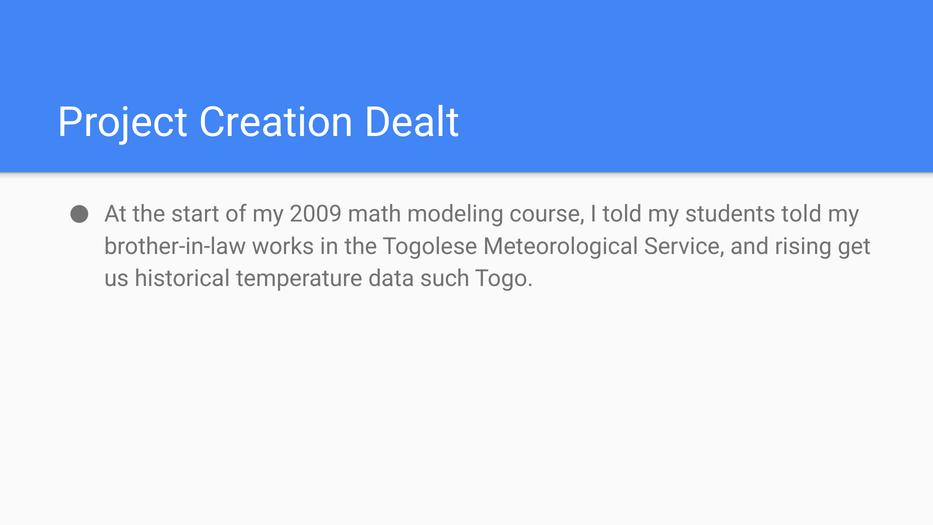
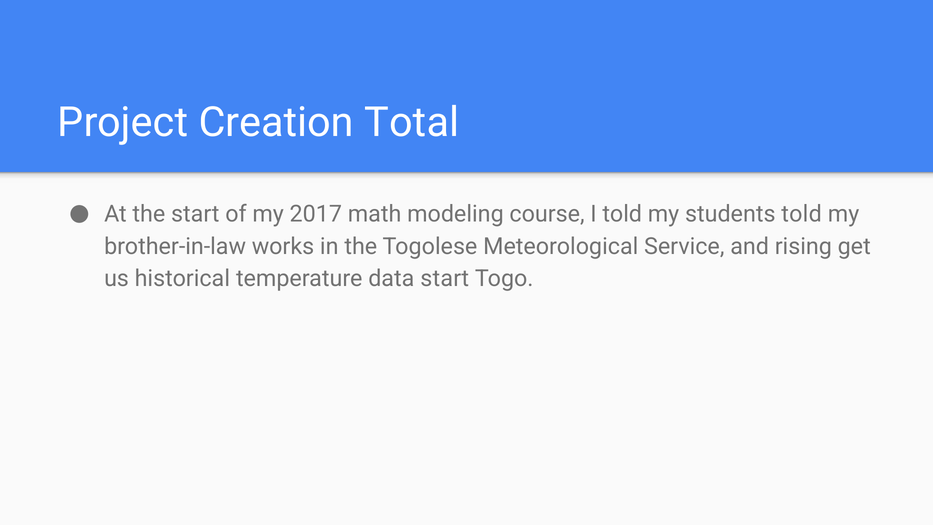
Dealt: Dealt -> Total (412, 122)
2009: 2009 -> 2017 (316, 214)
data such: such -> start (445, 278)
